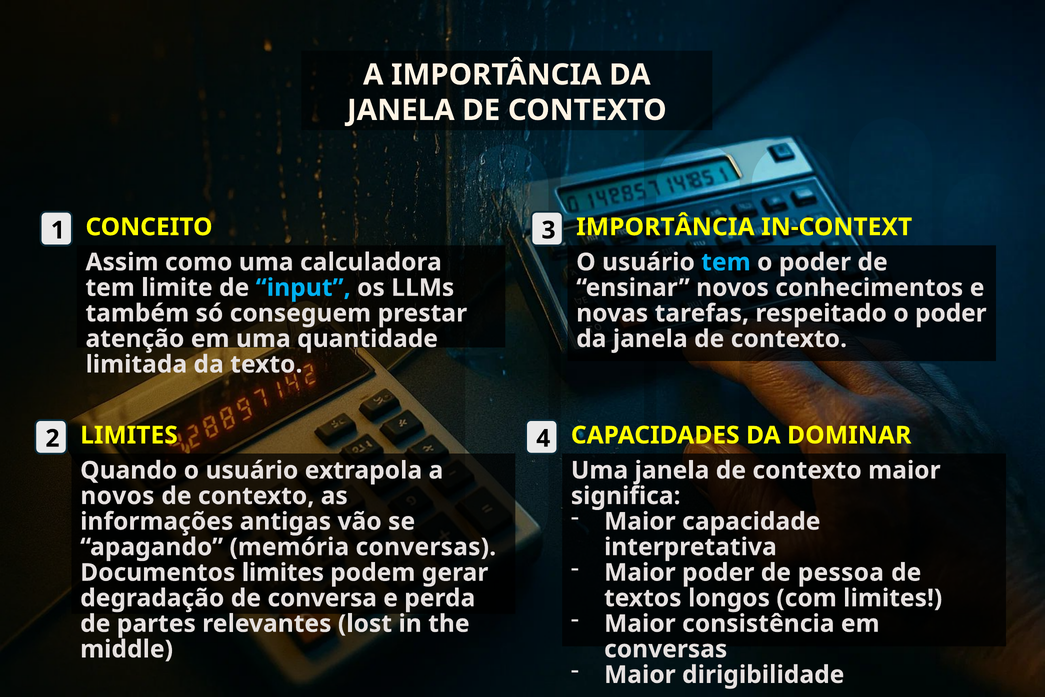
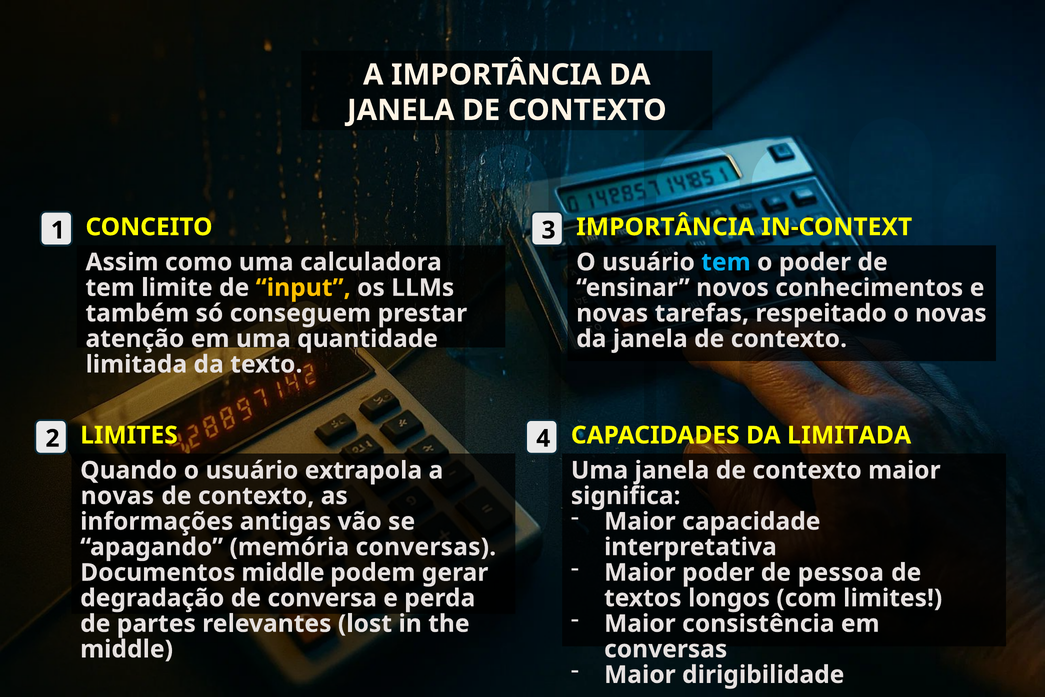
input colour: light blue -> yellow (303, 288)
respeitado o poder: poder -> novas (951, 313)
DA DOMINAR: DOMINAR -> LIMITADA (849, 435)
novos: novos -> novas (117, 496)
Documentos limites: limites -> middle (283, 572)
